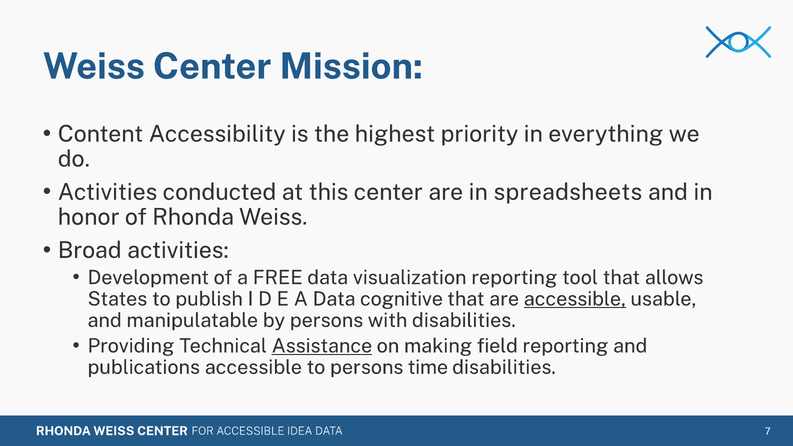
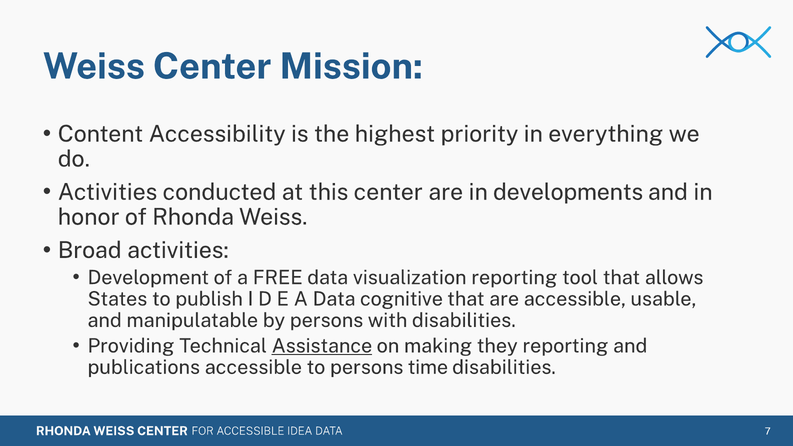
spreadsheets: spreadsheets -> developments (568, 192)
accessible underline: present -> none (575, 299)
field: field -> they (497, 346)
